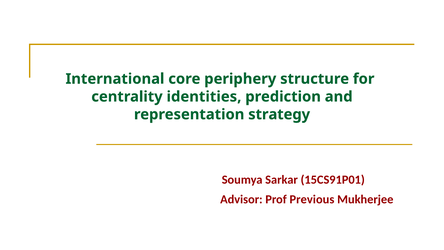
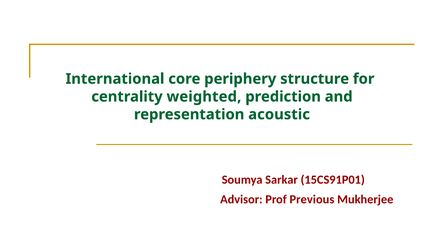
identities: identities -> weighted (204, 97)
strategy: strategy -> acoustic (279, 114)
